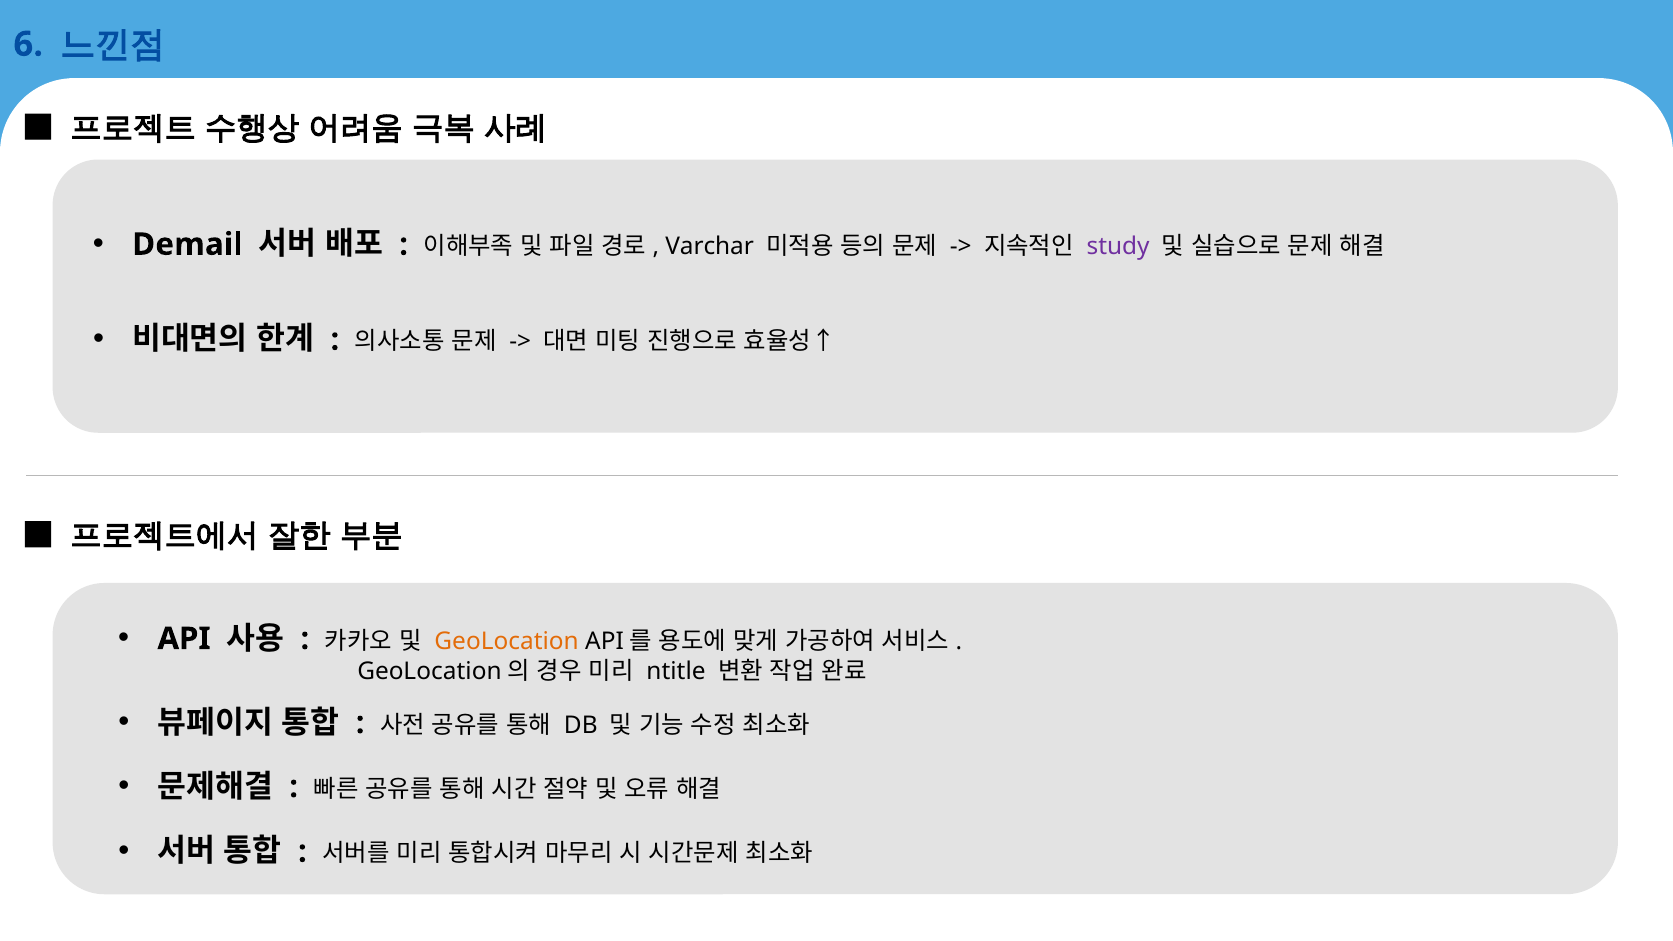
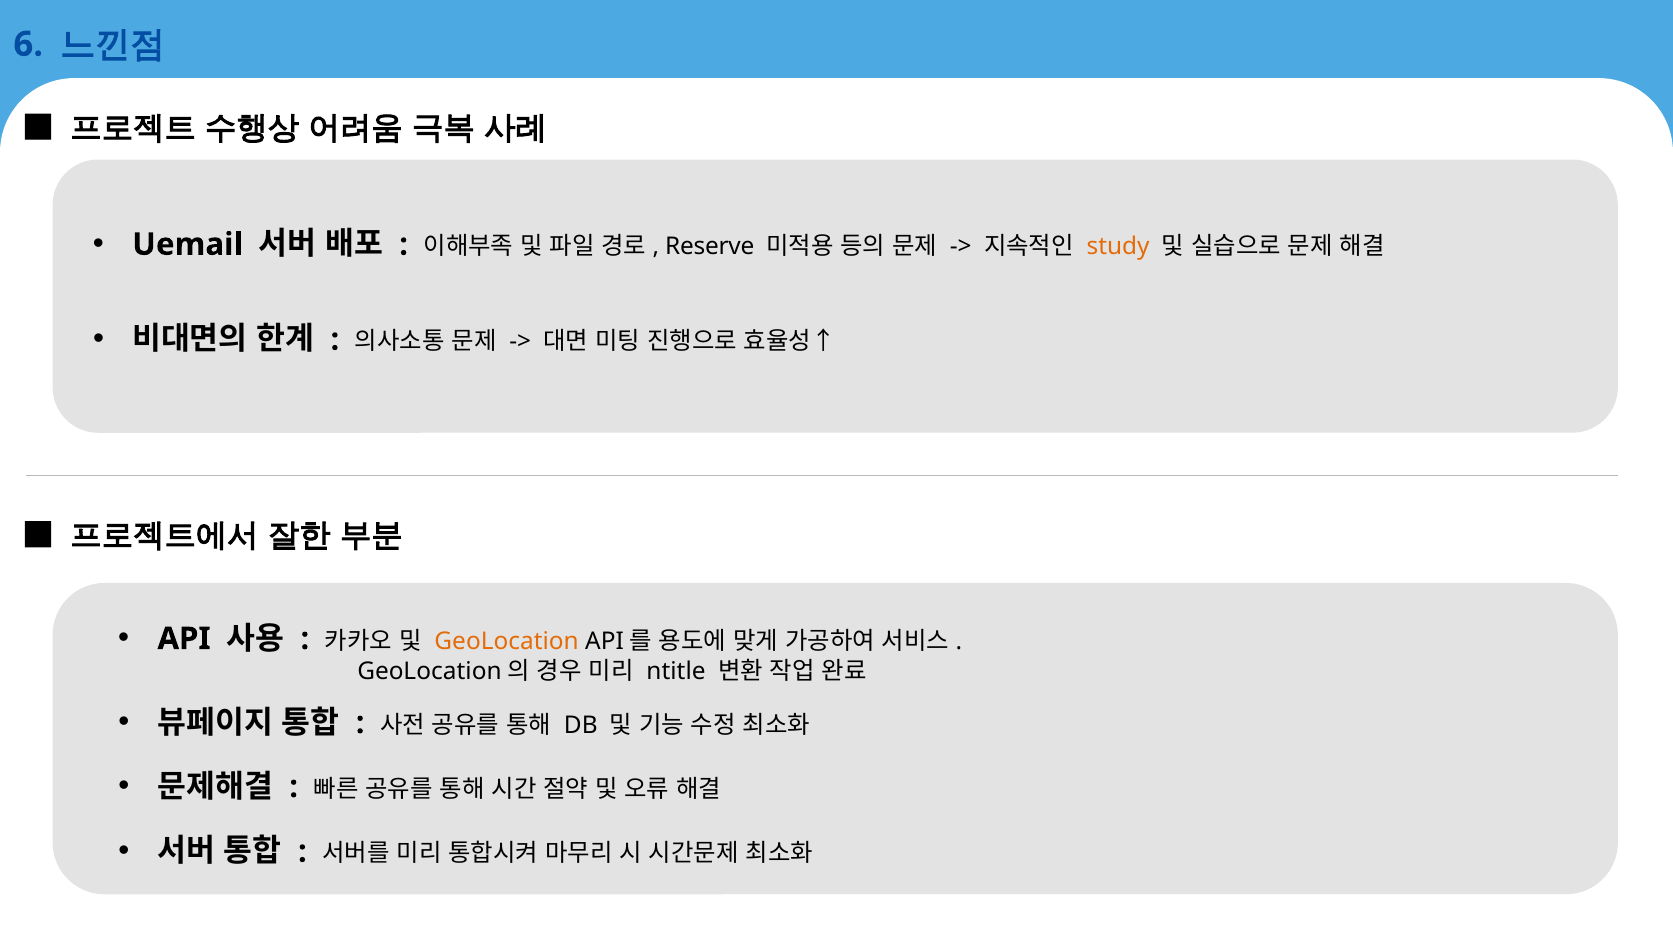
Demail: Demail -> Uemail (188, 244)
Varchar: Varchar -> Reserve (710, 247)
study colour: purple -> orange (1118, 247)
